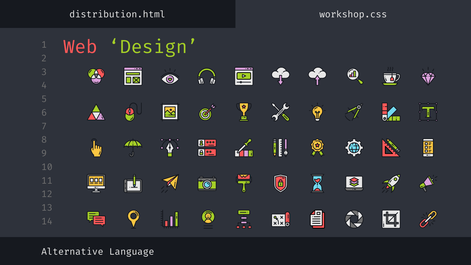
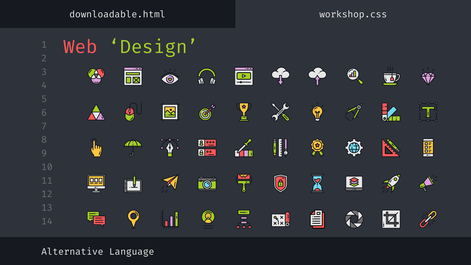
distribution.html: distribution.html -> downloadable.html (117, 15)
